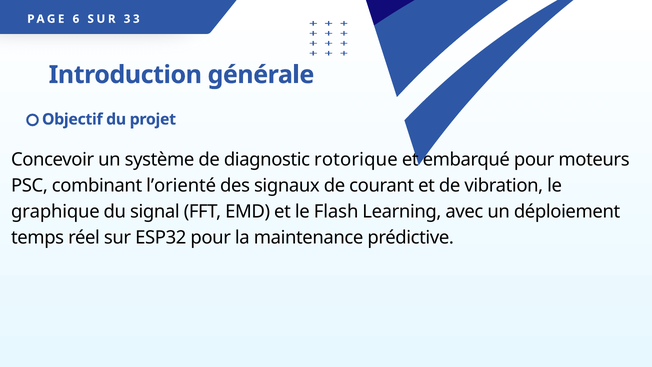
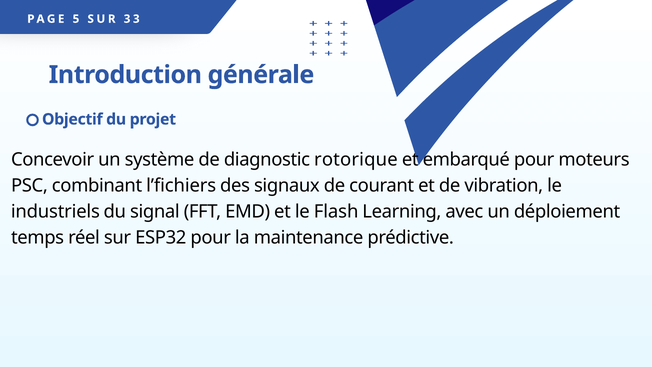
6: 6 -> 5 (76, 19)
l’orienté: l’orienté -> l’fichiers (181, 186)
graphique: graphique -> industriels (55, 211)
